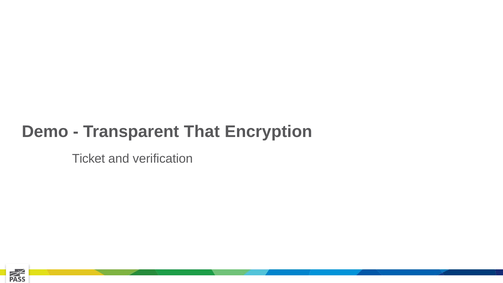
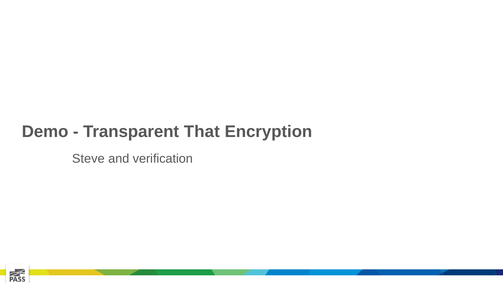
Ticket: Ticket -> Steve (88, 159)
